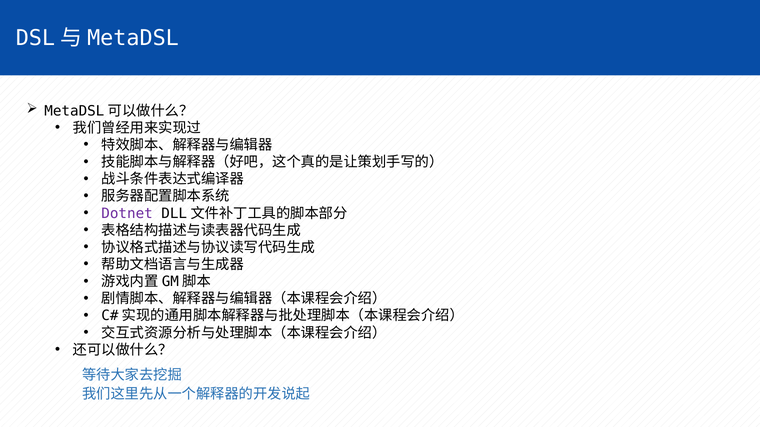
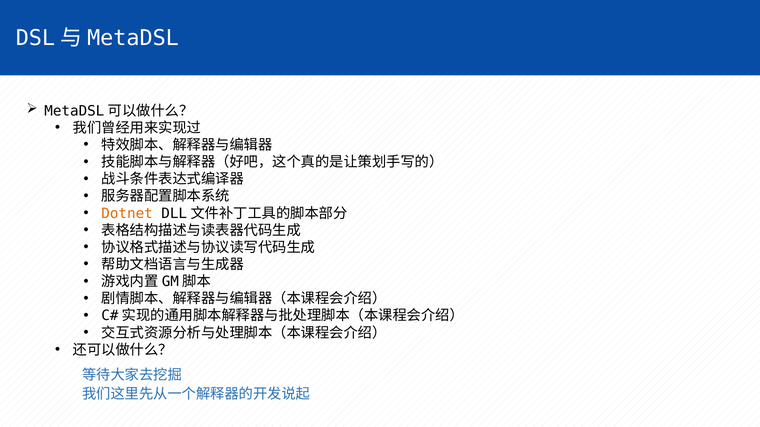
Dotnet colour: purple -> orange (127, 214)
